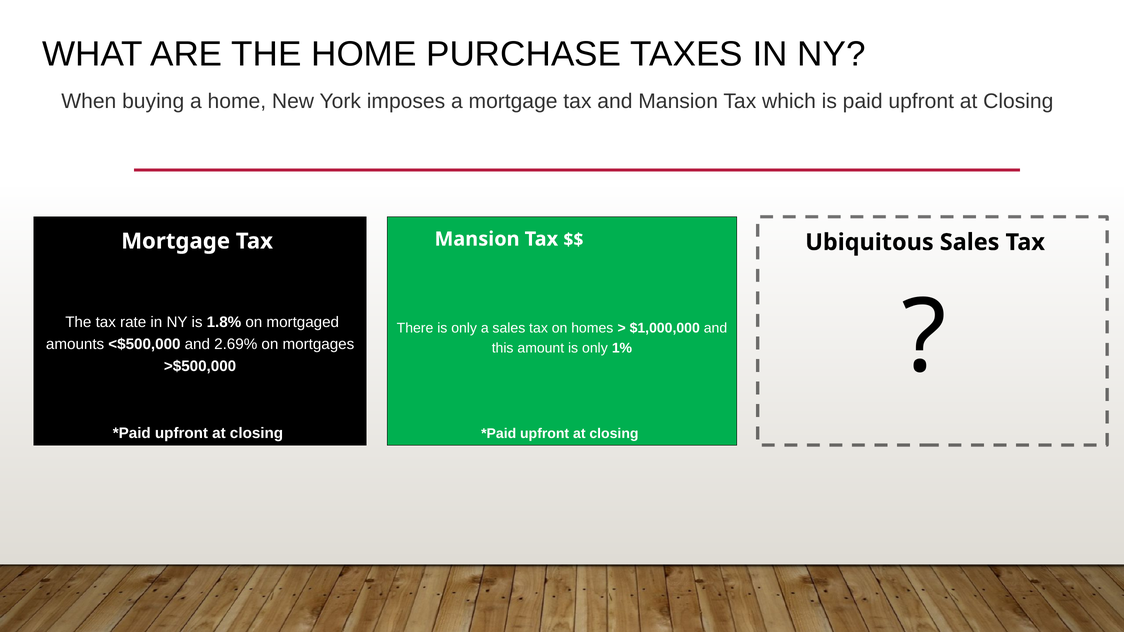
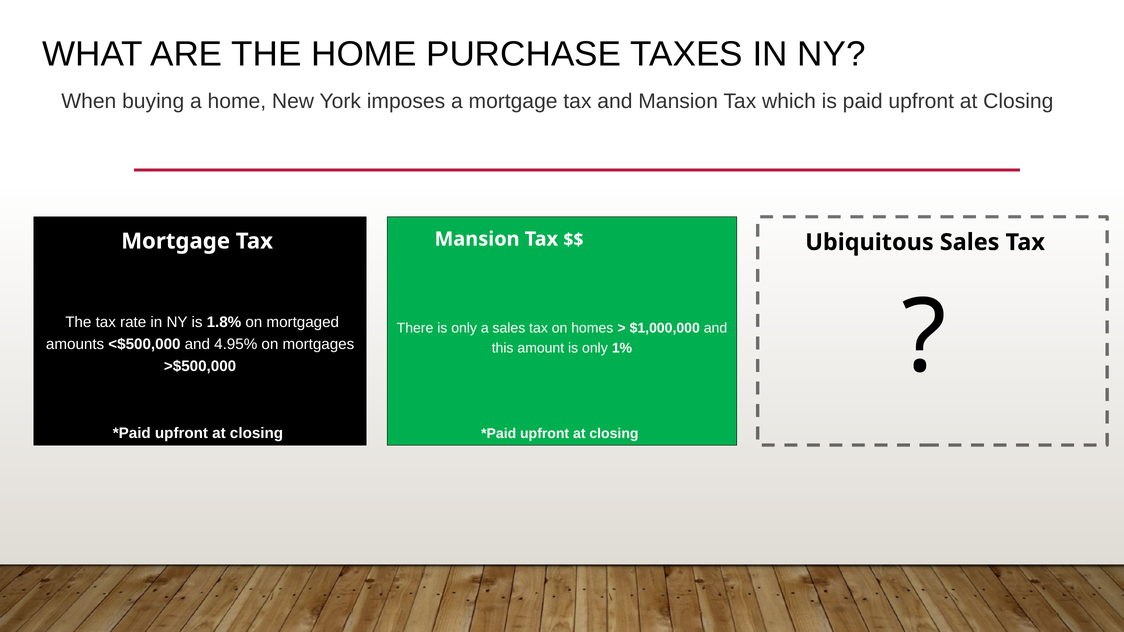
2.69%: 2.69% -> 4.95% (236, 344)
